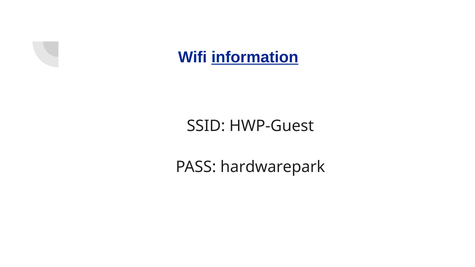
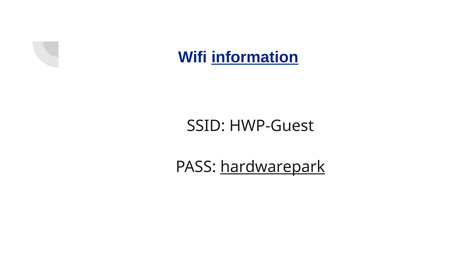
hardwarepark underline: none -> present (273, 167)
